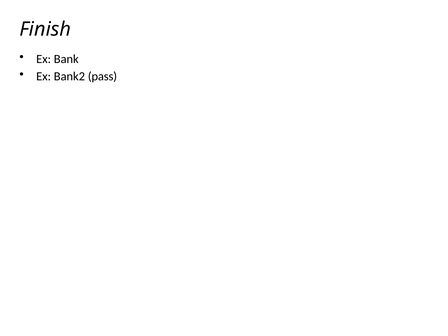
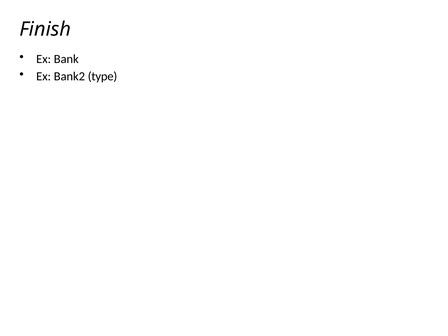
pass: pass -> type (102, 77)
